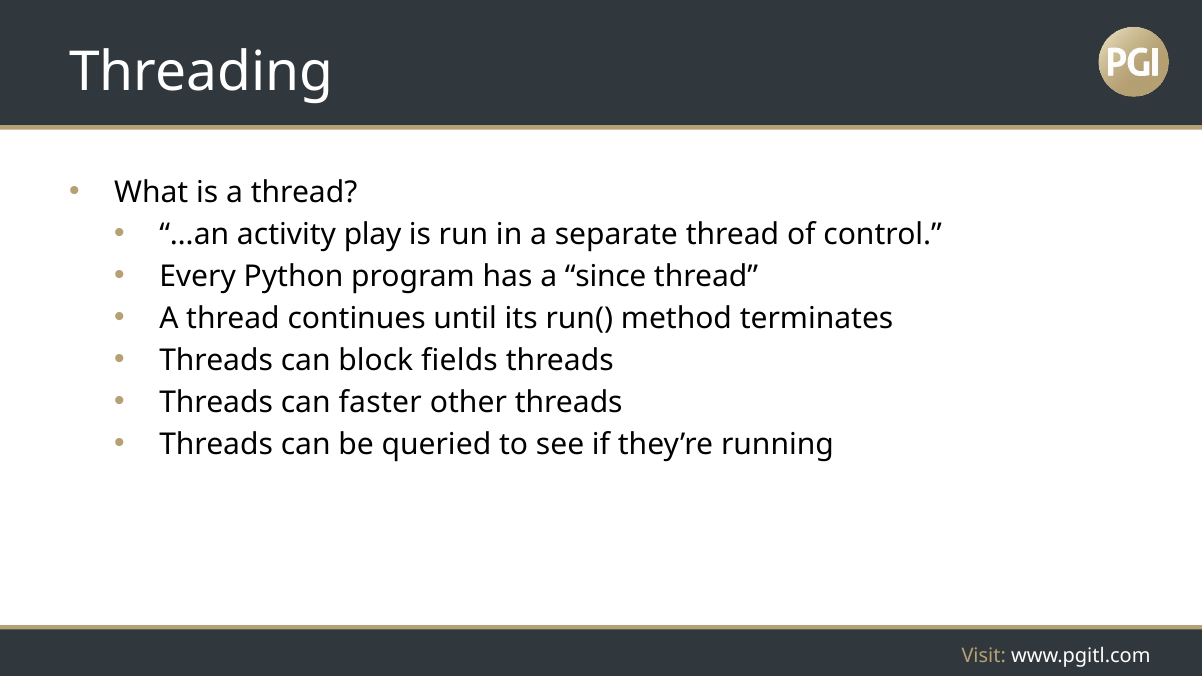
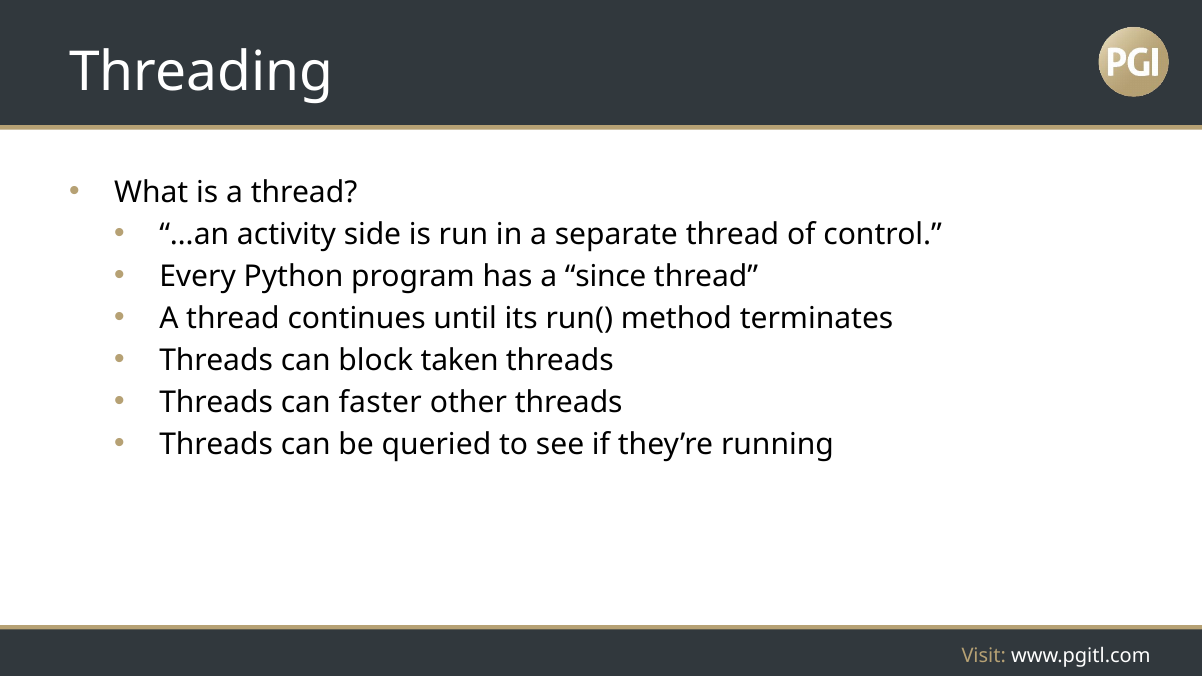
play: play -> side (372, 234)
fields: fields -> taken (460, 361)
